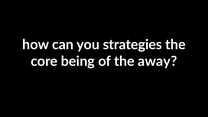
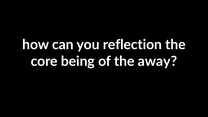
strategies: strategies -> reflection (132, 45)
